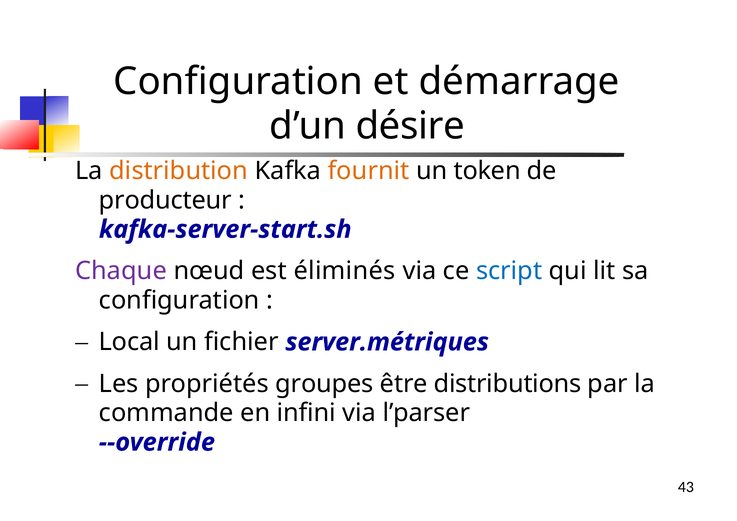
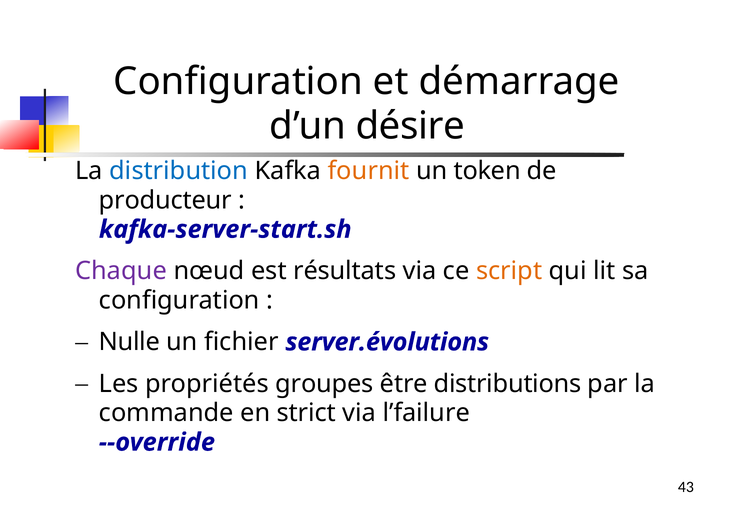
distribution colour: orange -> blue (179, 171)
éliminés: éliminés -> résultats (345, 271)
script colour: blue -> orange (509, 271)
Local: Local -> Nulle (129, 342)
server.métriques: server.métriques -> server.évolutions (387, 342)
infini: infini -> strict (306, 413)
l’parser: l’parser -> l’failure (426, 413)
